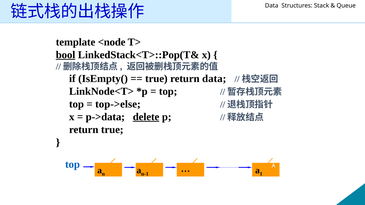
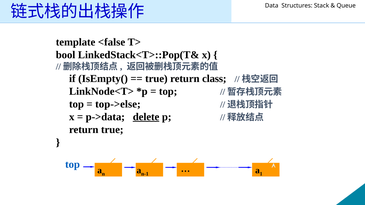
<node: <node -> <false (112, 42)
bool underline: present -> none (66, 55)
return data: data -> class (214, 79)
